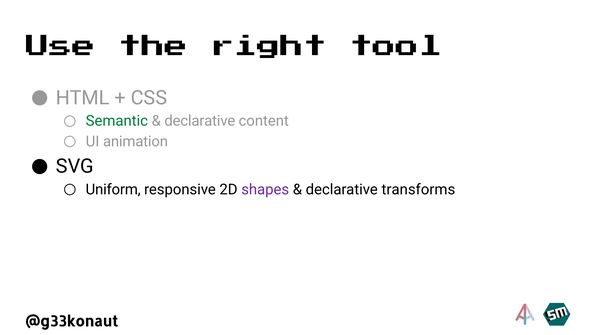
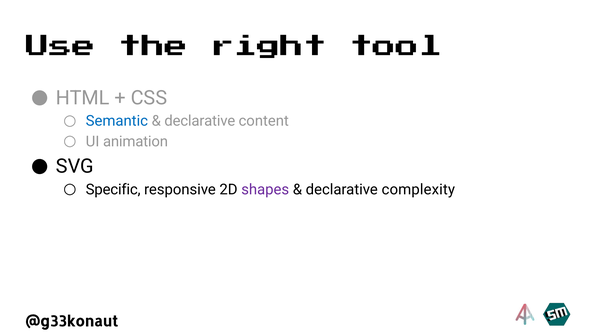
Semantic colour: green -> blue (117, 121)
Uniform: Uniform -> Specific (113, 189)
transforms: transforms -> complexity (418, 189)
